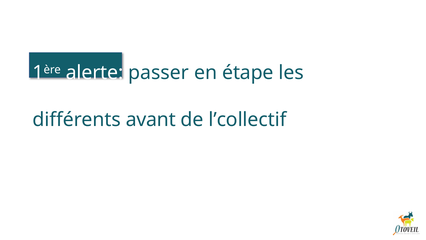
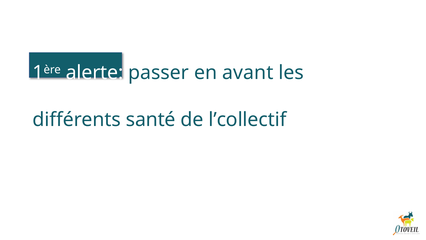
étape: étape -> avant (248, 73)
avant: avant -> santé (151, 120)
